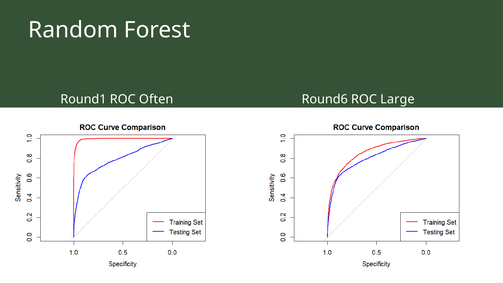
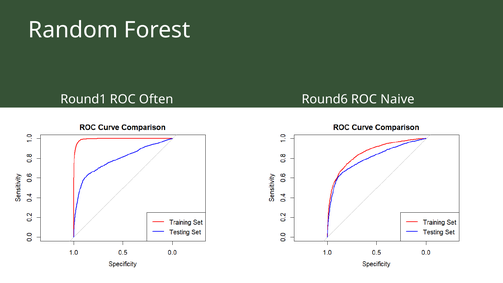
Large: Large -> Naive (397, 99)
